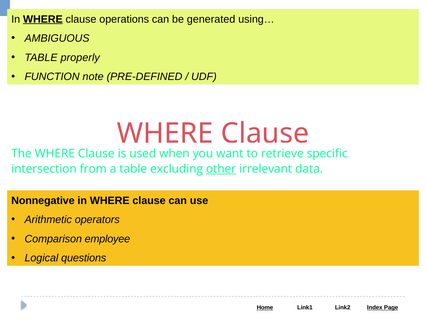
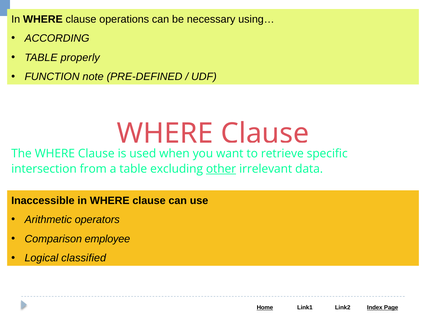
WHERE underline: present -> none (43, 19)
generated: generated -> necessary (211, 19)
AMBIGUOUS: AMBIGUOUS -> ACCORDING (57, 38)
Nonnegative: Nonnegative -> Inaccessible (43, 200)
questions: questions -> classified (84, 258)
